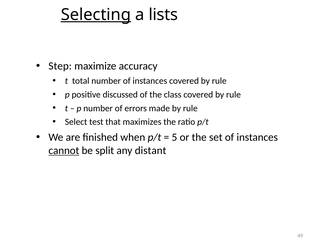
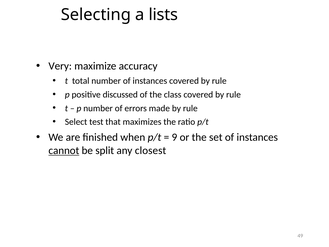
Selecting underline: present -> none (96, 15)
Step: Step -> Very (60, 66)
5: 5 -> 9 (174, 137)
distant: distant -> closest (151, 150)
